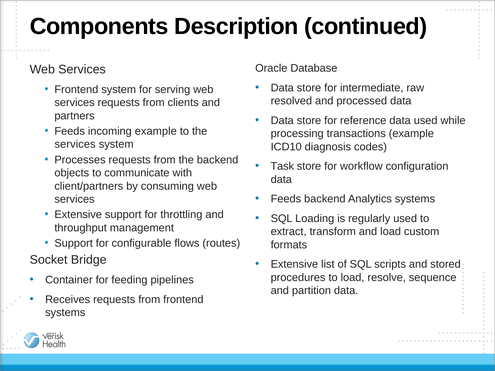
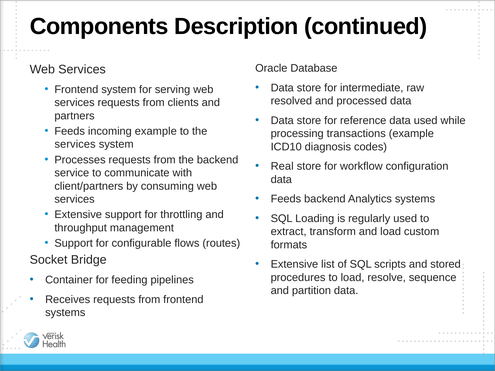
Task: Task -> Real (282, 166)
objects: objects -> service (72, 173)
